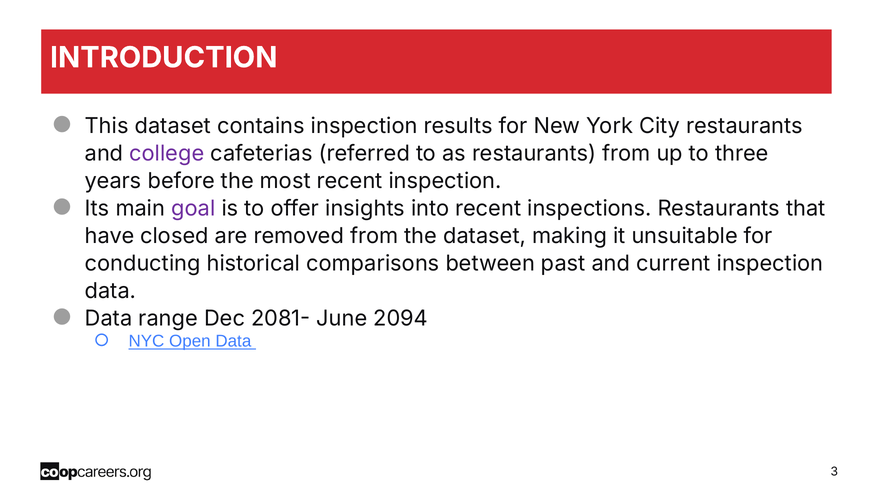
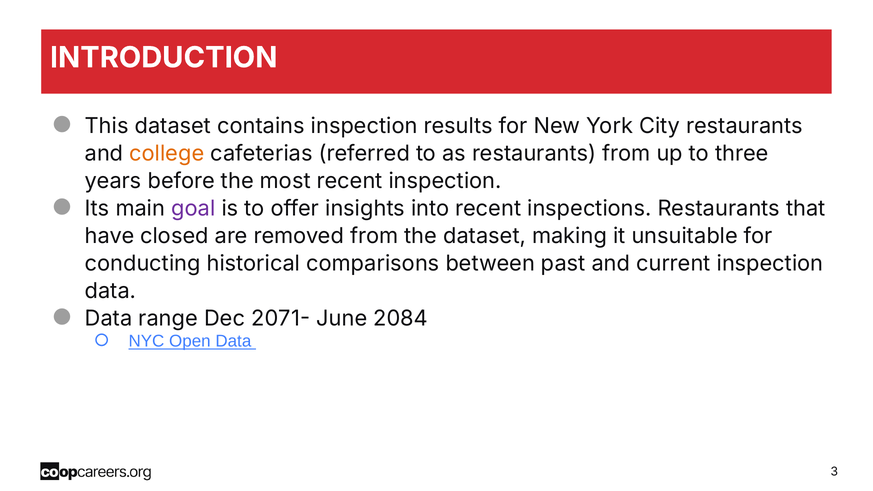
college colour: purple -> orange (167, 153)
2081-: 2081- -> 2071- (281, 318)
2094: 2094 -> 2084 (401, 318)
